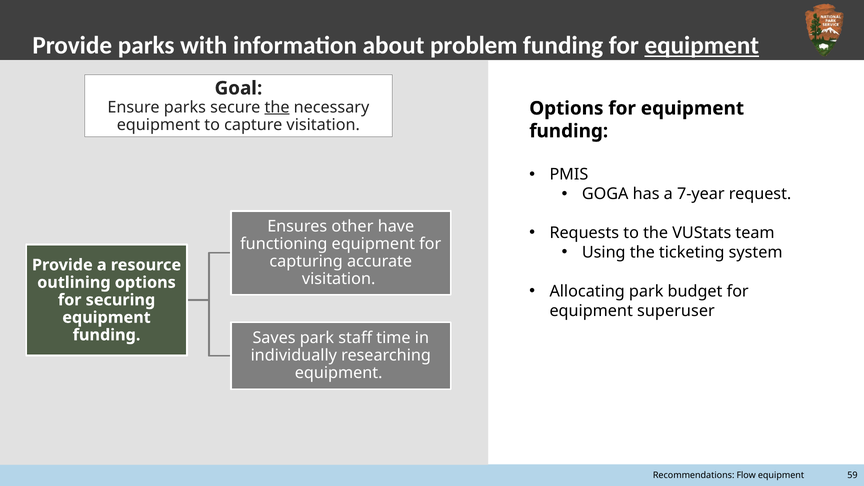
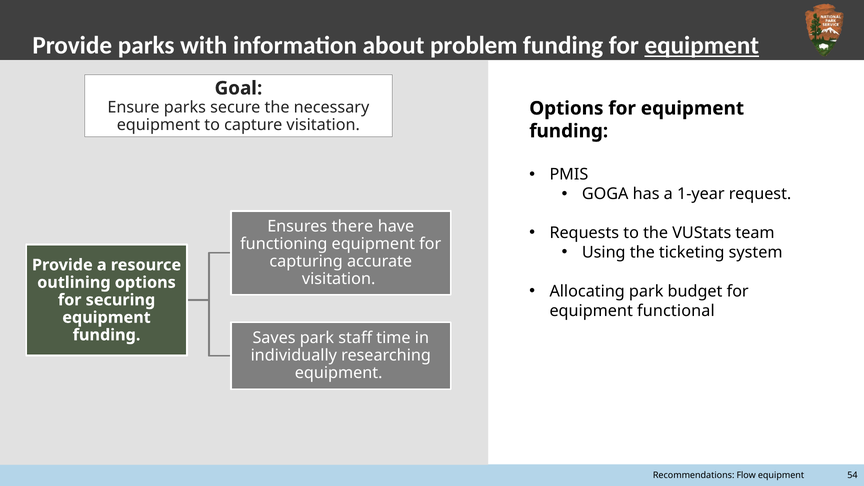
the underline: present -> none (277, 107)
7-year: 7-year -> 1-year (701, 194)
other: other -> there (352, 226)
superuser: superuser -> functional (676, 311)
59: 59 -> 54 (852, 475)
